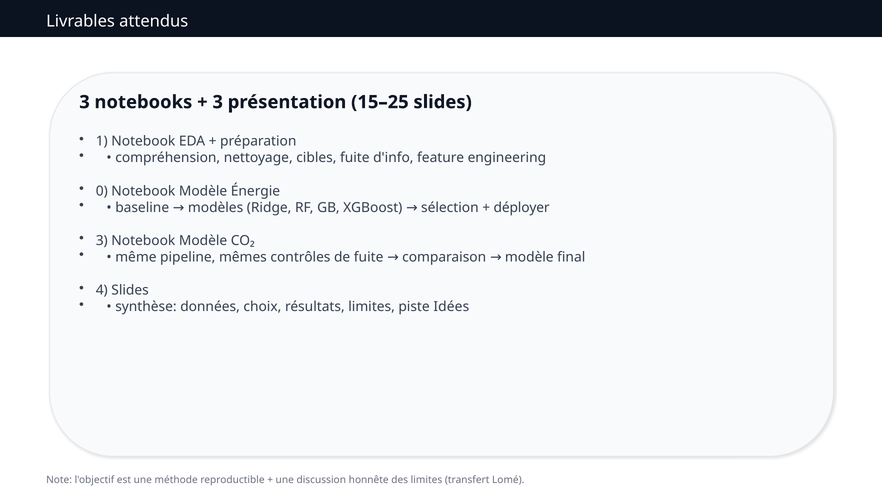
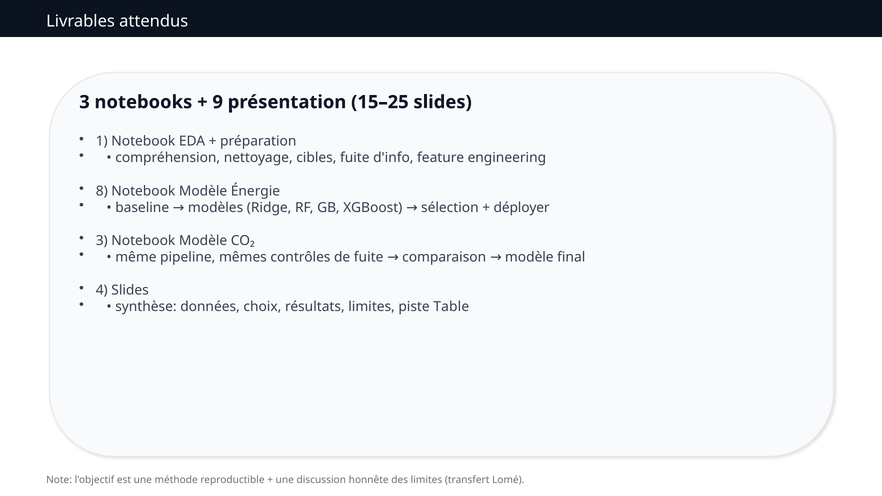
3: 3 -> 9 (218, 102)
0: 0 -> 8 (102, 191)
Idées: Idées -> Table (451, 307)
